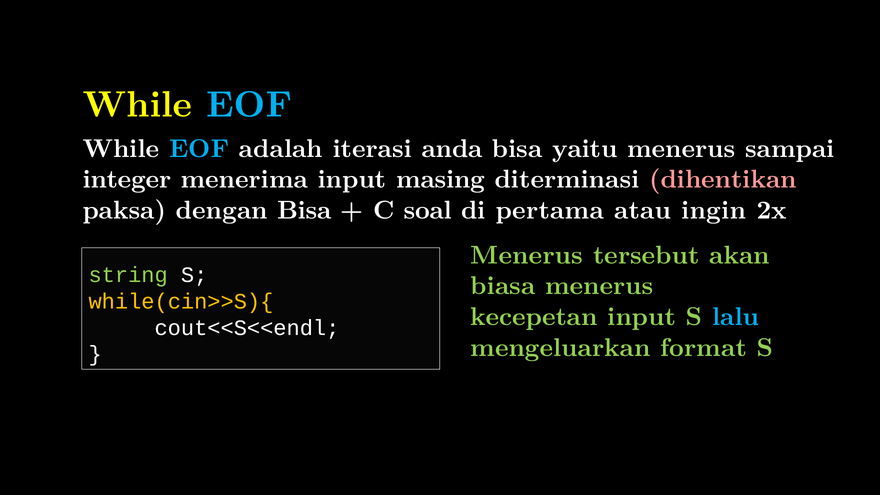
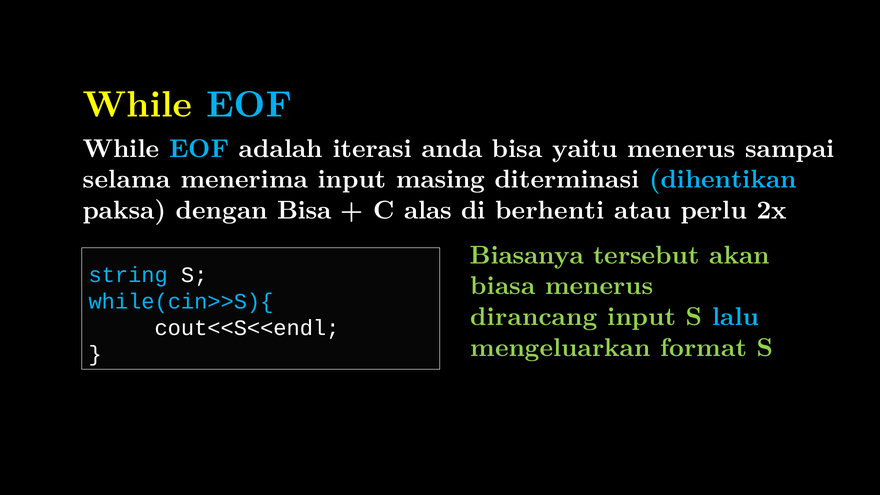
integer: integer -> selama (127, 179)
dihentikan colour: pink -> light blue (723, 179)
soal: soal -> alas (428, 210)
pertama: pertama -> berhenti (550, 210)
ingin: ingin -> perlu (714, 210)
Menerus: Menerus -> Biasanya (527, 255)
string colour: light green -> light blue (128, 275)
while(cin>>S){ colour: yellow -> light blue (181, 301)
kecepetan: kecepetan -> dirancang (534, 317)
